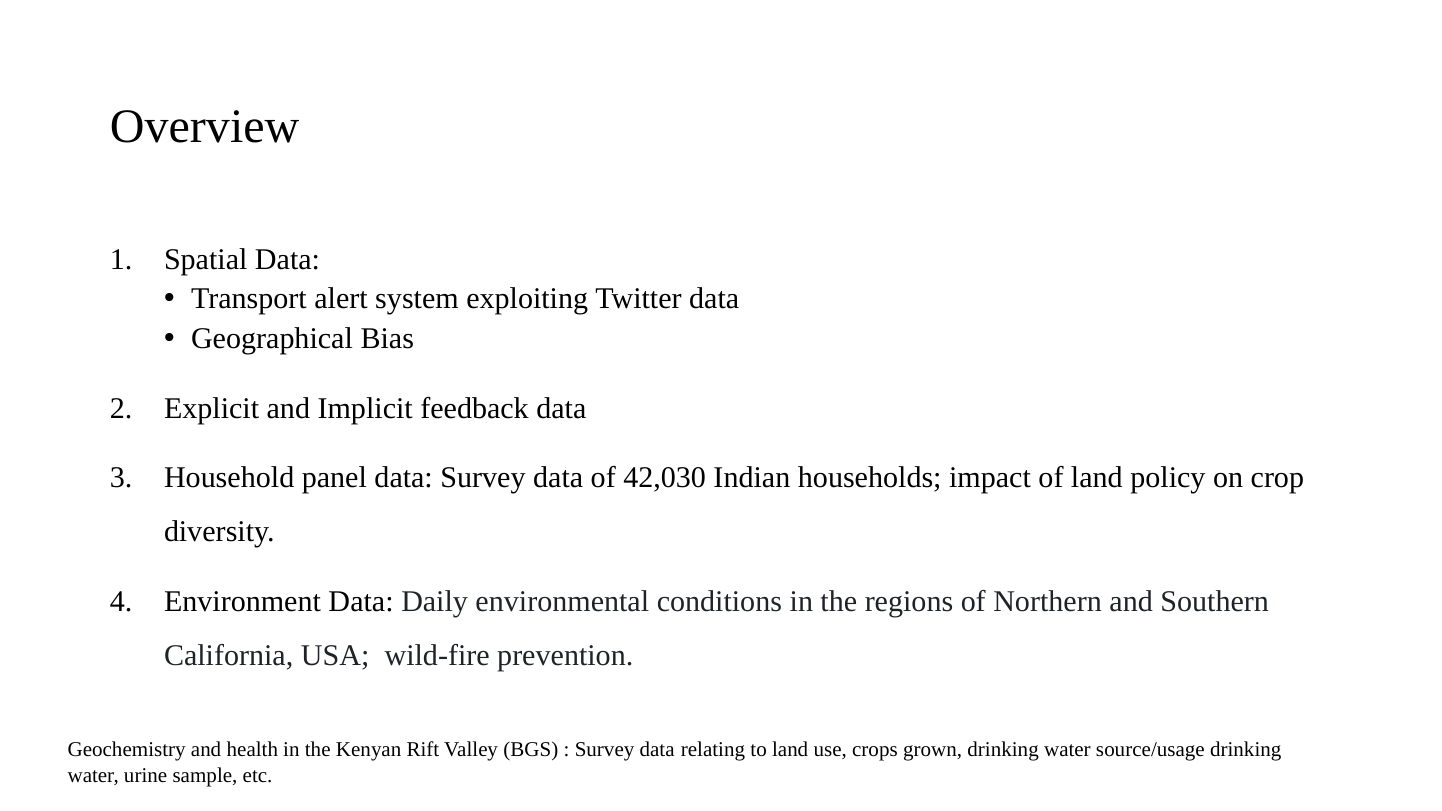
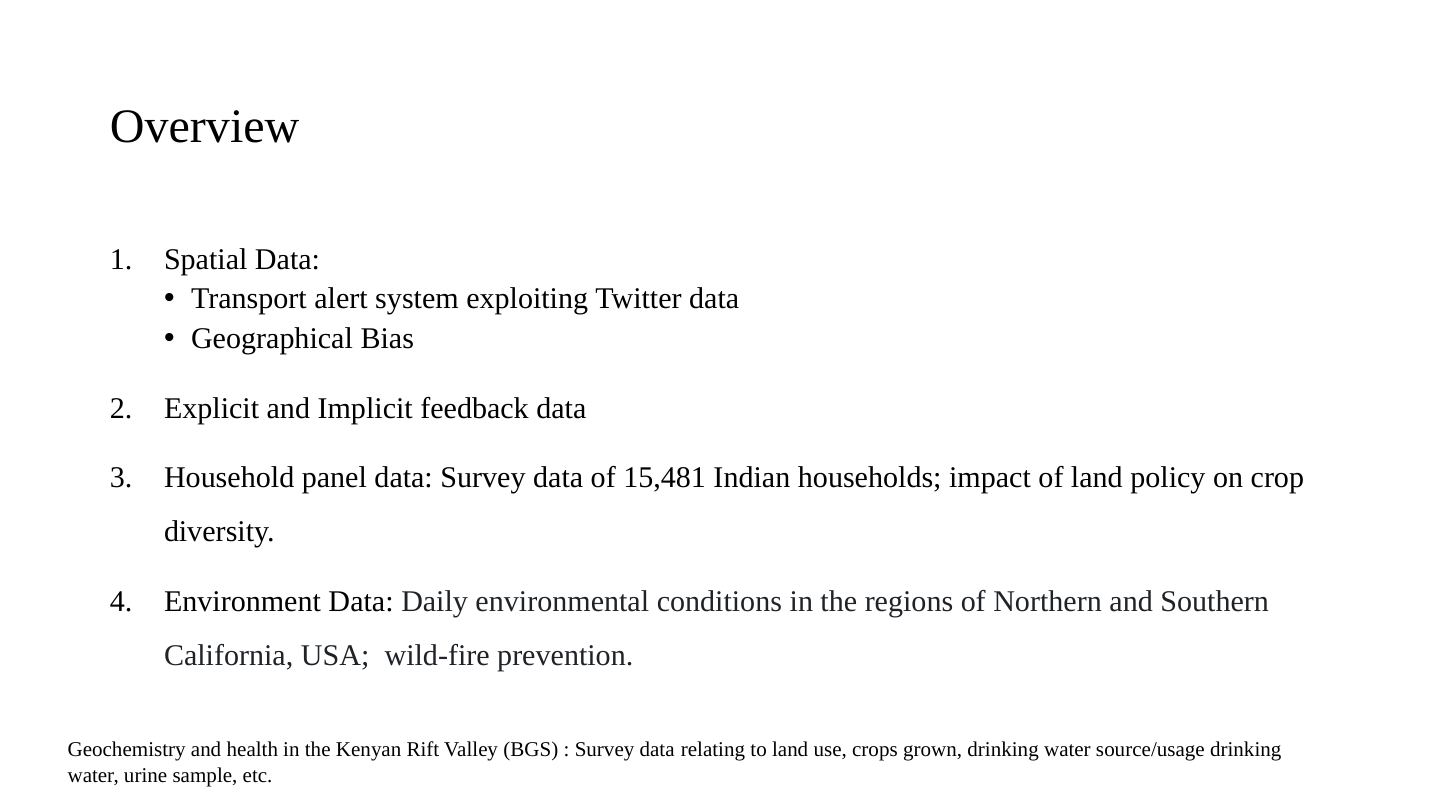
42,030: 42,030 -> 15,481 (665, 478)
